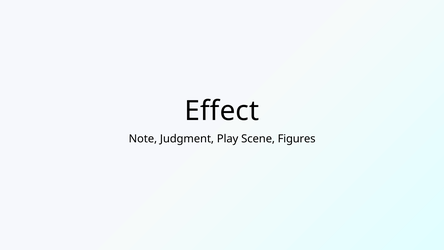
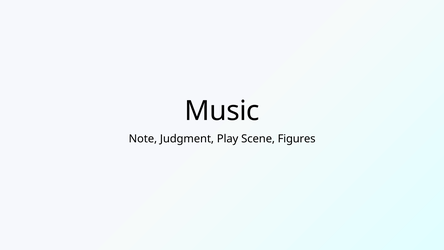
Effect: Effect -> Music (222, 111)
